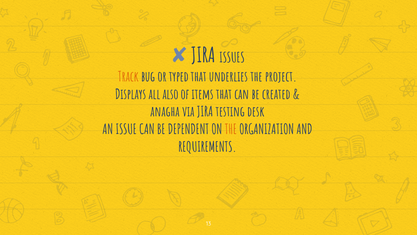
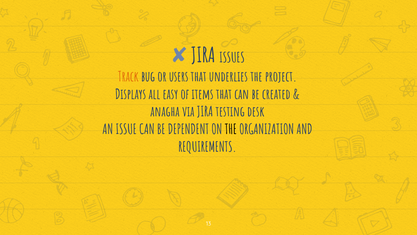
typed: typed -> users (179, 77)
also: also -> easy (170, 94)
THE colour: orange -> black (231, 129)
